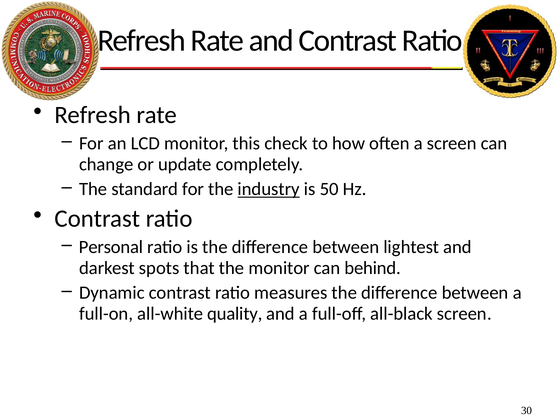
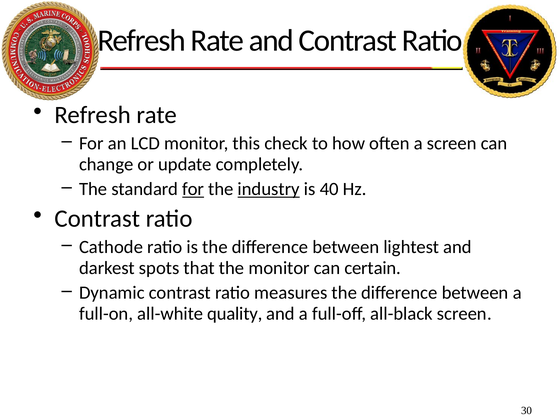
for underline: none -> present (193, 189)
50: 50 -> 40 (329, 189)
Personal: Personal -> Cathode (111, 247)
behind: behind -> certain (373, 268)
